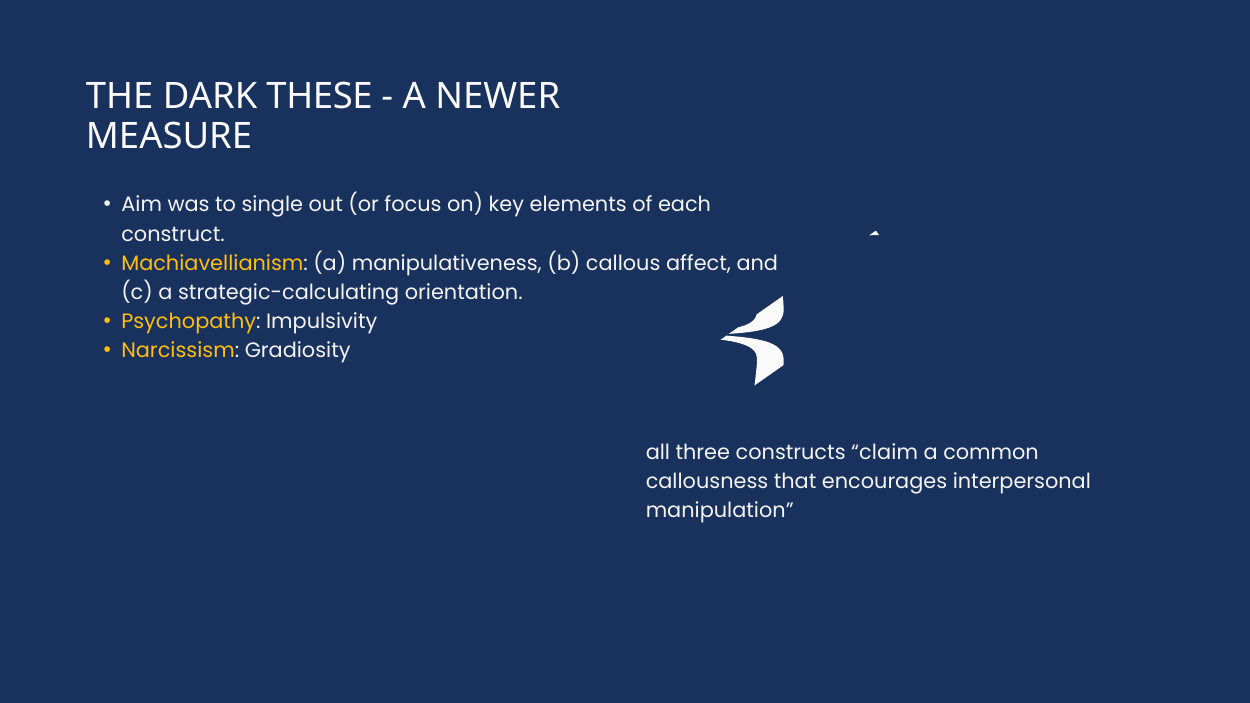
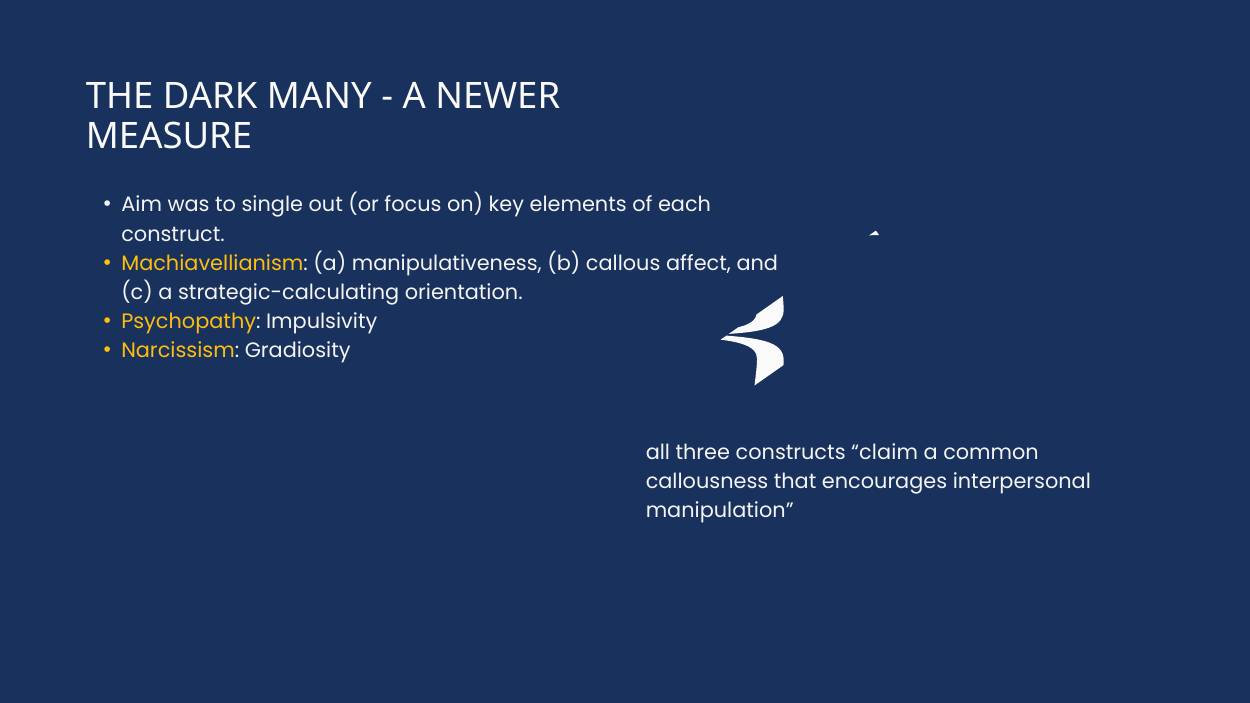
THESE: THESE -> MANY (319, 97)
